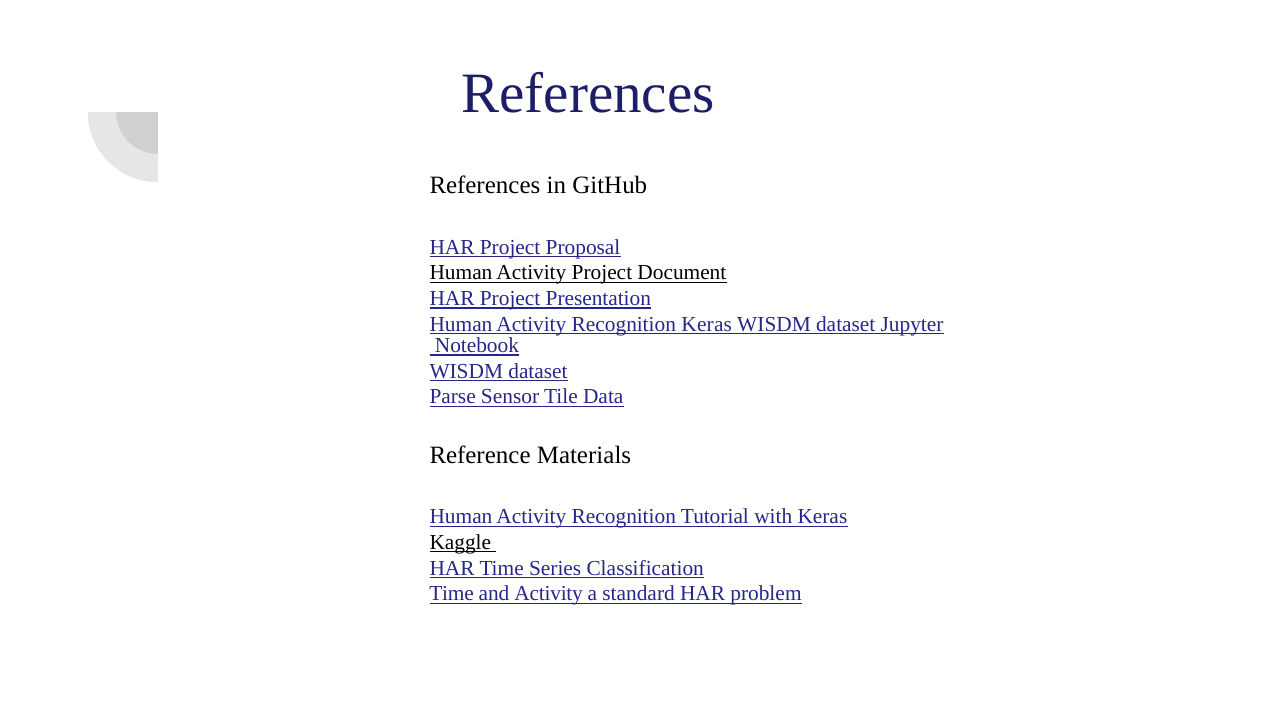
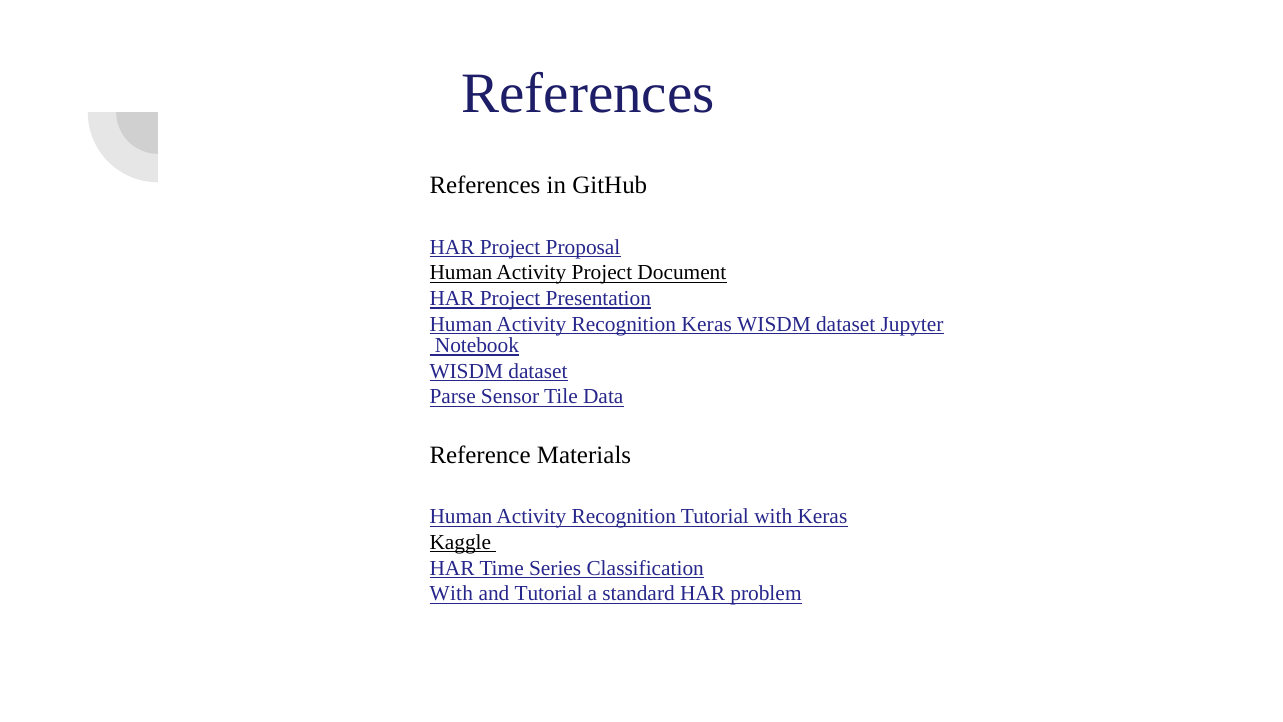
Time: Time -> With (451, 593)
and Activity: Activity -> Tutorial (549, 593)
